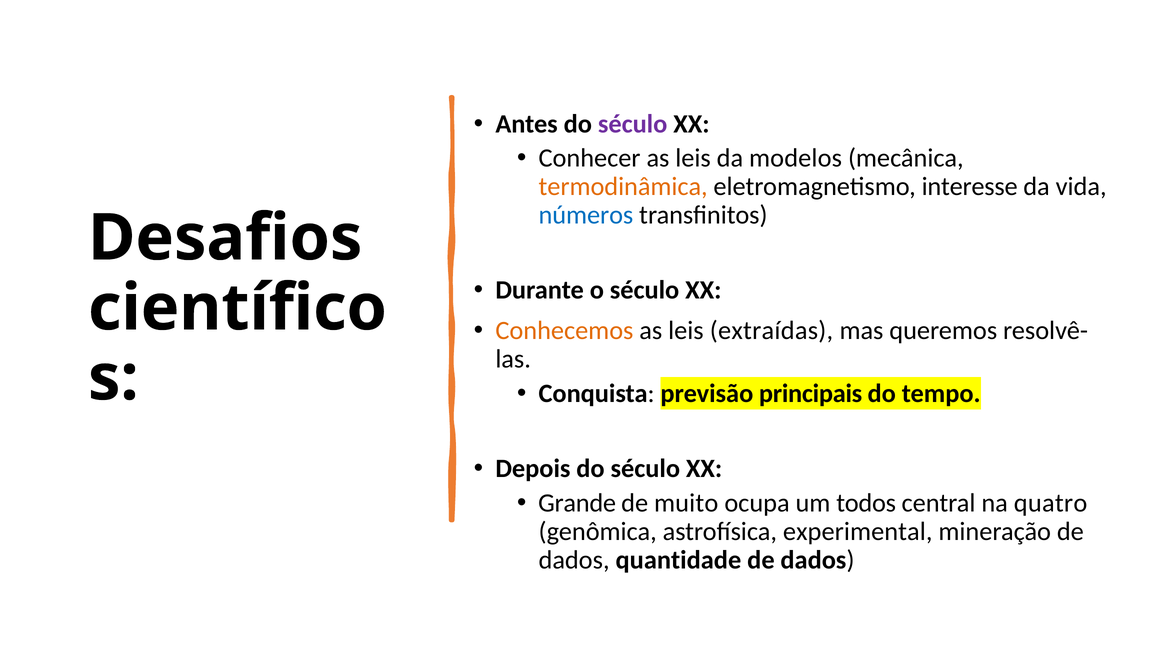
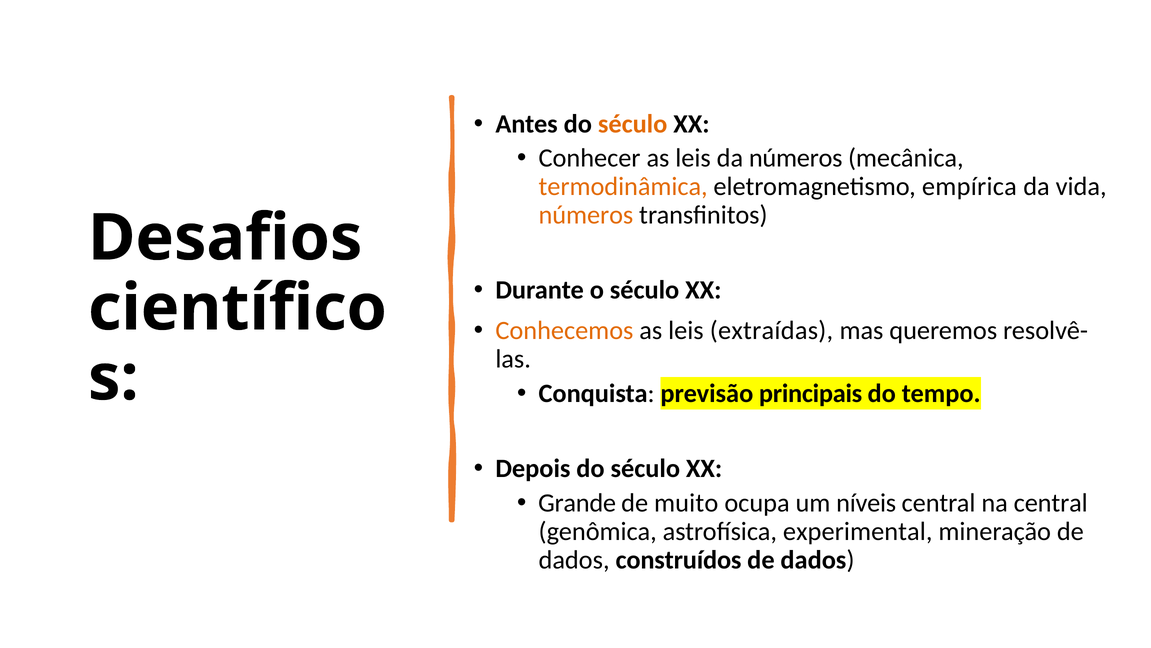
século colour: purple -> orange (633, 124)
da modelos: modelos -> números (796, 158)
interesse: interesse -> empírica (969, 187)
números colour: blue -> orange (586, 215)
todos: todos -> níveis (866, 503)
na quatro: quatro -> central (1051, 503)
quantidade: quantidade -> construídos (679, 559)
